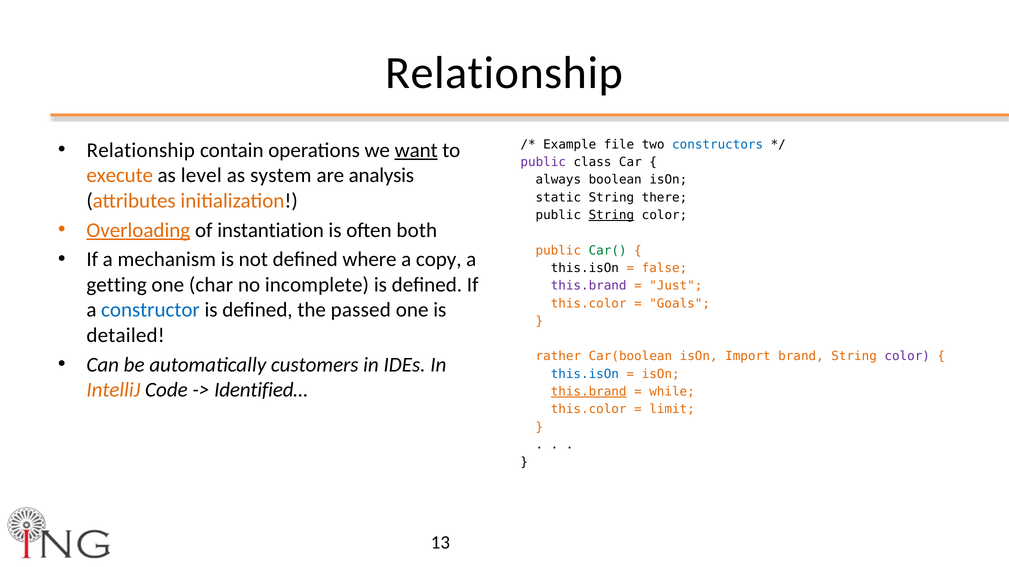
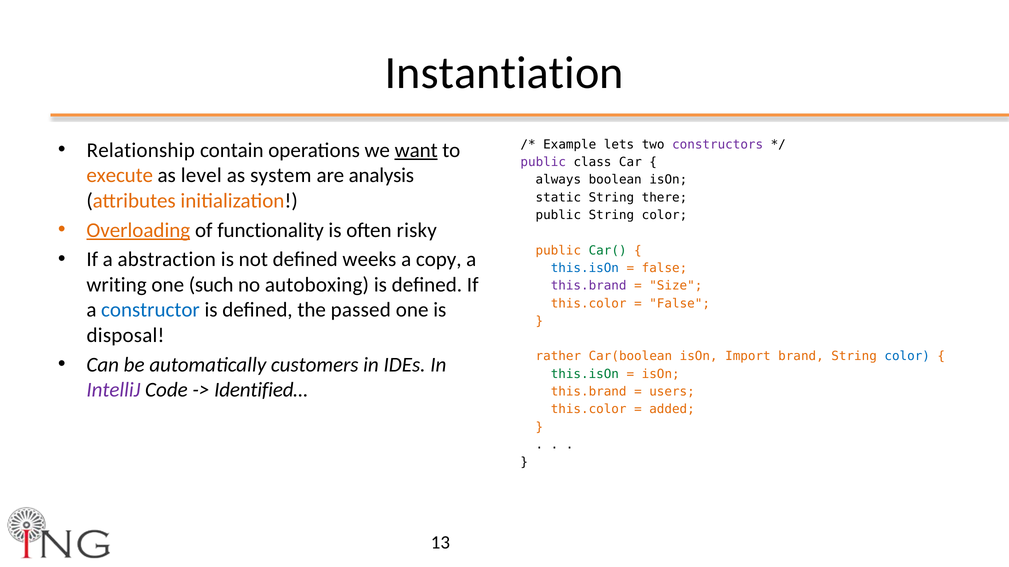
Relationship: Relationship -> Instantiation (504, 73)
file: file -> lets (619, 145)
constructors colour: blue -> purple (718, 145)
String underline: present -> none (611, 215)
instantiation: instantiation -> functionality (271, 230)
both: both -> risky (417, 230)
mechanism: mechanism -> abstraction (167, 260)
where: where -> weeks (369, 260)
this.isOn colour: black -> blue (585, 268)
getting: getting -> writing (117, 285)
char: char -> such (211, 285)
incomplete: incomplete -> autoboxing (317, 285)
Just: Just -> Size (676, 286)
Goals: Goals -> False (680, 304)
detailed: detailed -> disposal (126, 336)
color colour: purple -> blue (907, 357)
this.isOn colour: blue -> green (585, 374)
IntelliJ colour: orange -> purple (113, 390)
this.brand underline: present -> none (589, 392)
while: while -> users (672, 392)
limit: limit -> added (672, 410)
